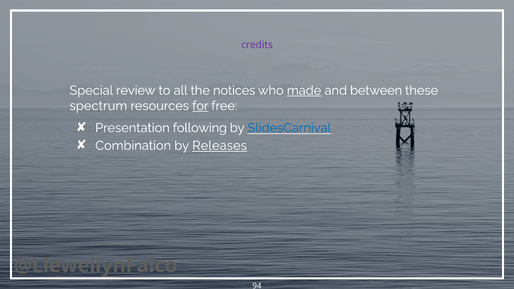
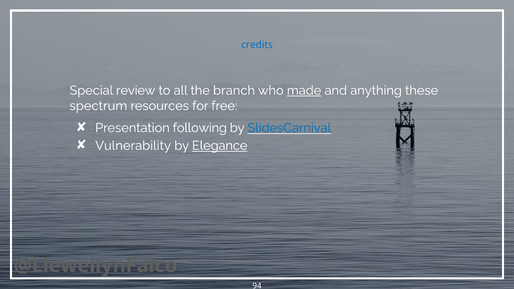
credits colour: purple -> blue (257, 45)
notices: notices -> branch (234, 90)
between: between -> anything (376, 90)
for underline: present -> none (200, 106)
Combination: Combination -> Vulnerability (133, 146)
Releases: Releases -> Elegance (220, 146)
